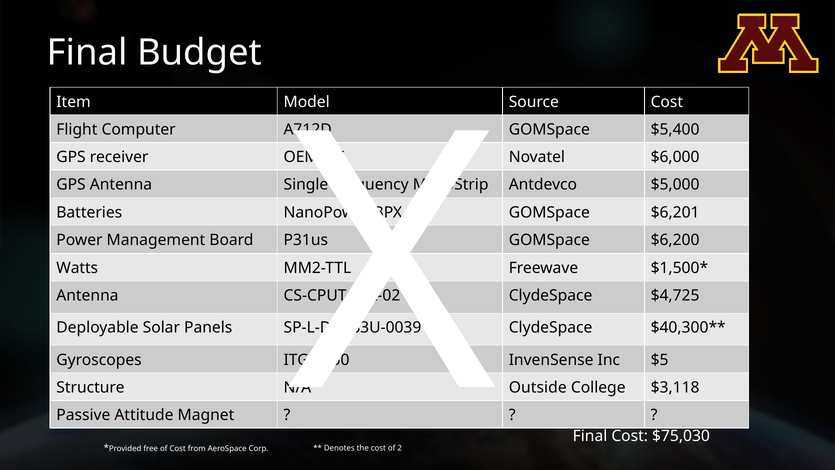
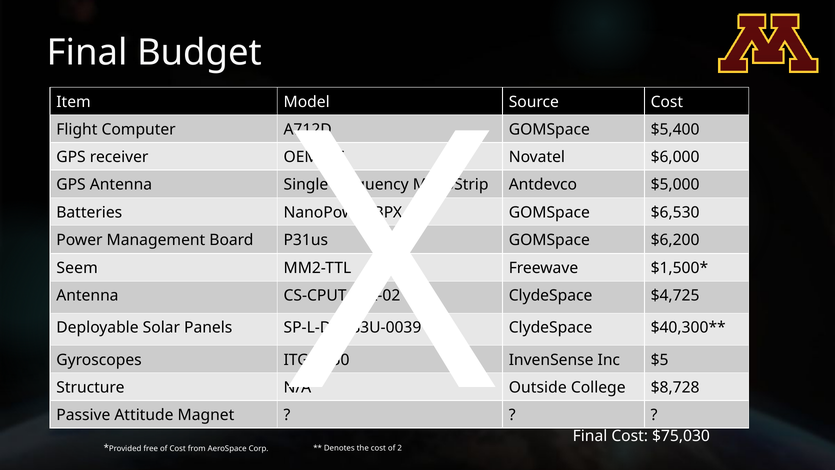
$6,201: $6,201 -> $6,530 (675, 212)
Watts: Watts -> Seem (77, 268)
$3,118: $3,118 -> $8,728 (675, 387)
